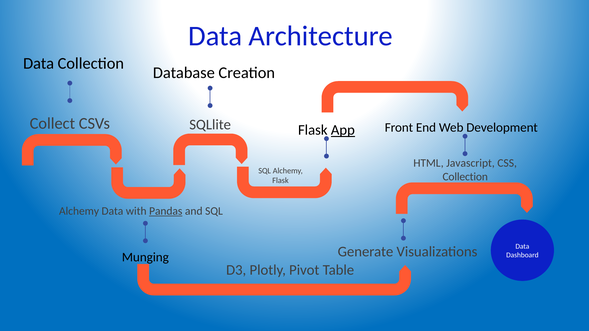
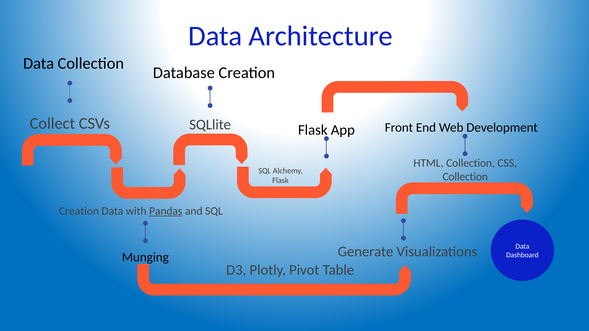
App underline: present -> none (343, 130)
HTML Javascript: Javascript -> Collection (471, 163)
Alchemy: Alchemy -> Creation (79, 211)
